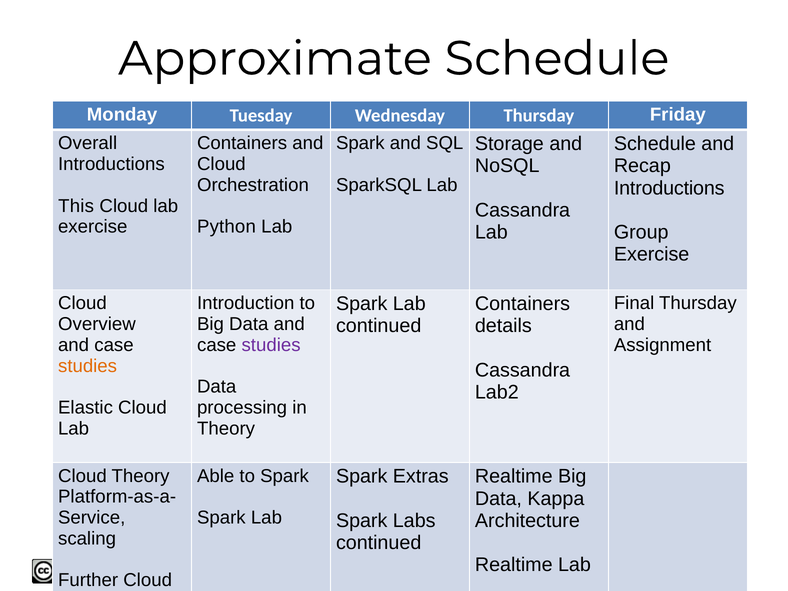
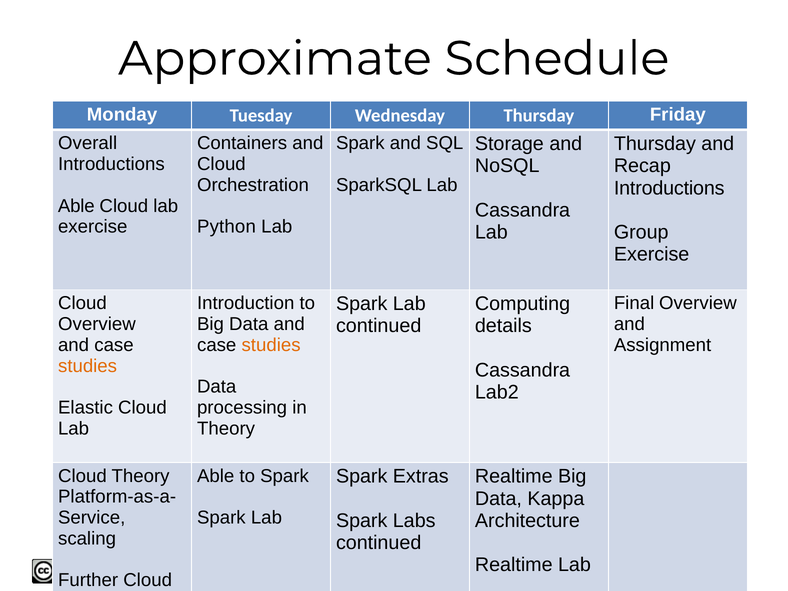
Schedule: Schedule -> Thursday (655, 144)
This: This -> Able (76, 206)
Final Thursday: Thursday -> Overview (698, 303)
Containers: Containers -> Computing (523, 304)
studies colour: purple -> orange (271, 345)
